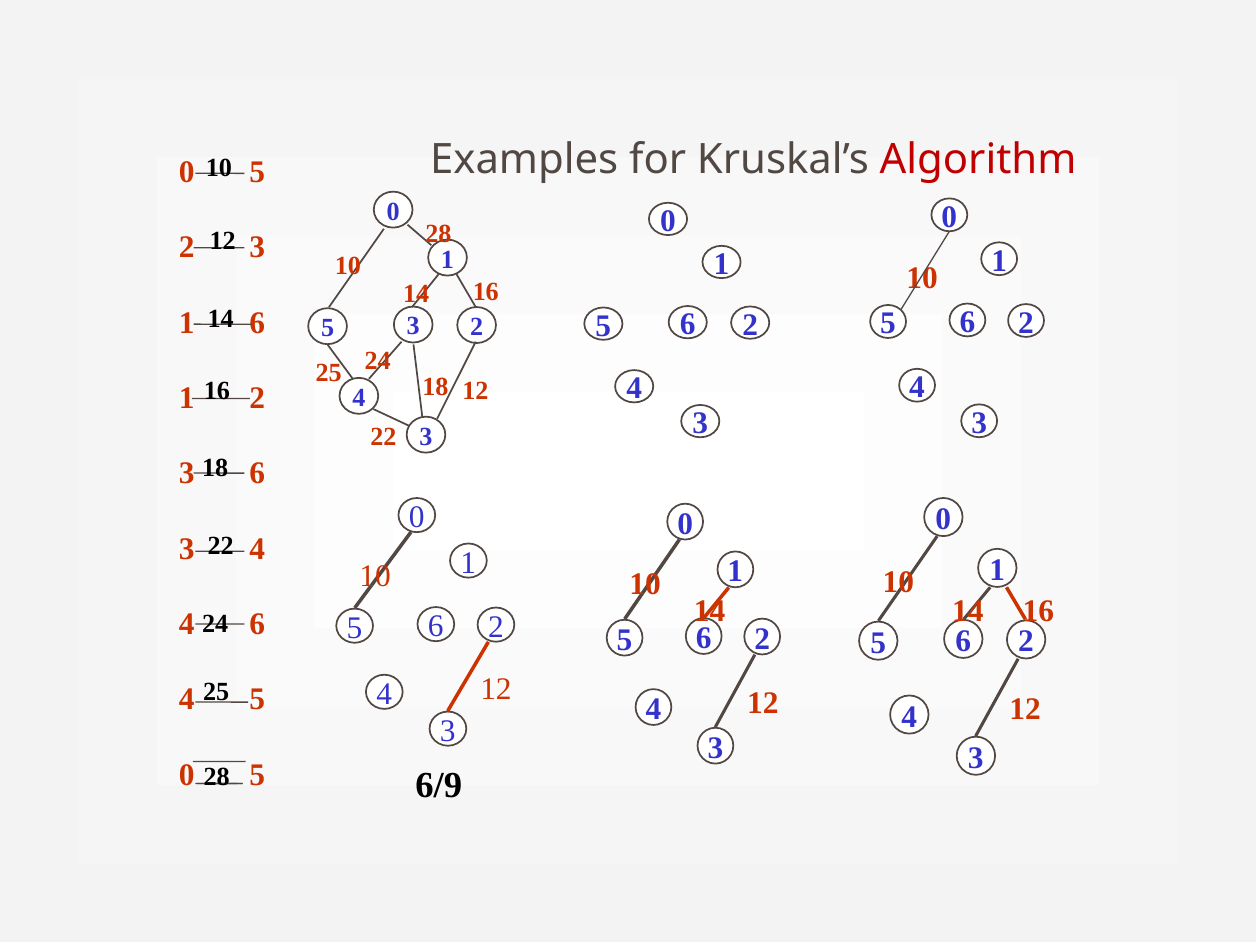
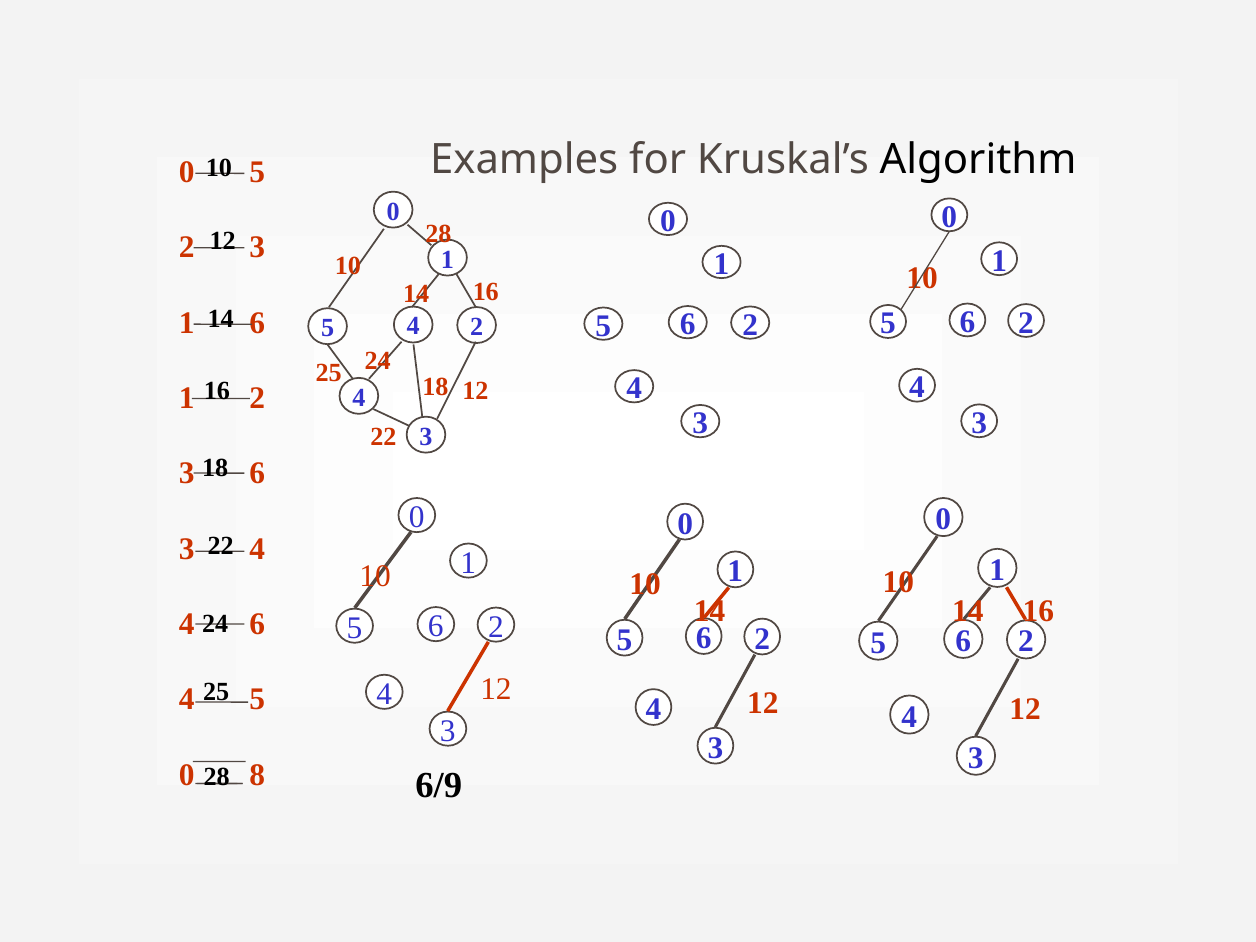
Algorithm colour: red -> black (978, 160)
5 3: 3 -> 4 (413, 326)
5: 5 -> 8 (257, 775)
